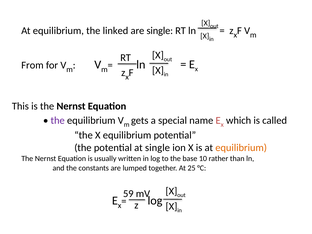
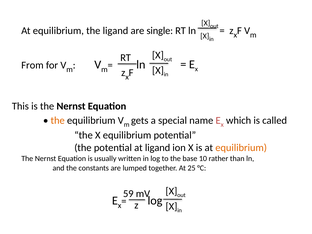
the linked: linked -> ligand (115, 31)
the colour: purple -> orange (58, 120)
at single: single -> ligand (158, 148)
